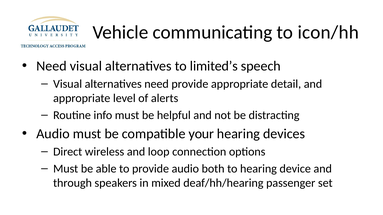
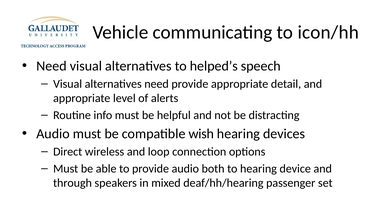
limited’s: limited’s -> helped’s (214, 66)
your: your -> wish (201, 134)
